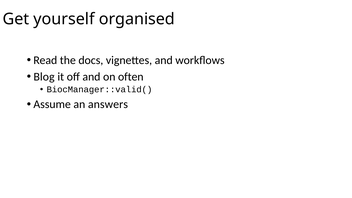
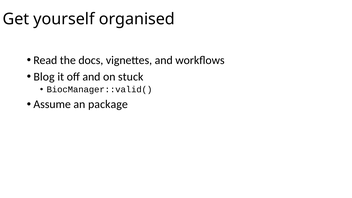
often: often -> stuck (131, 77)
answers: answers -> package (108, 104)
